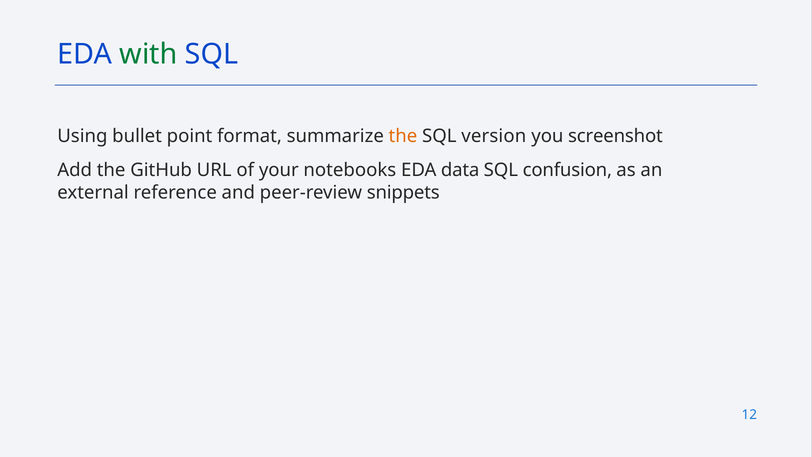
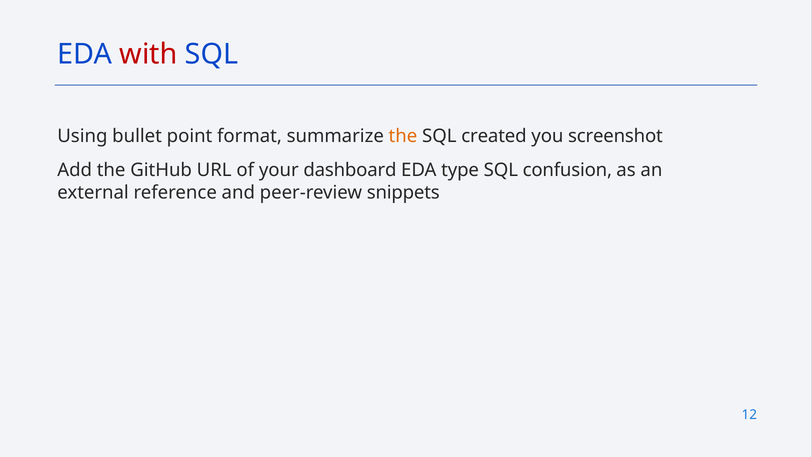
with colour: green -> red (149, 54)
version: version -> created (494, 136)
notebooks: notebooks -> dashboard (350, 170)
data: data -> type (460, 170)
